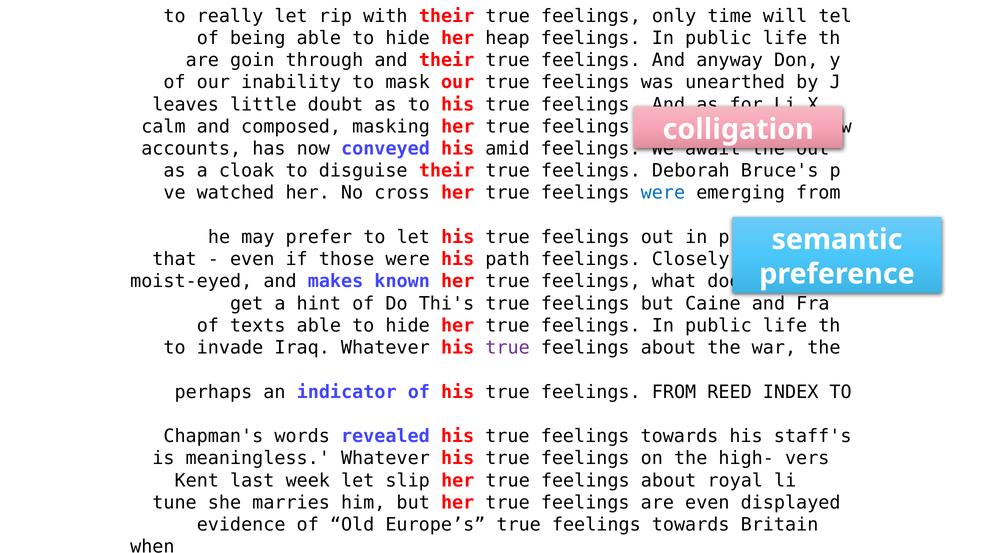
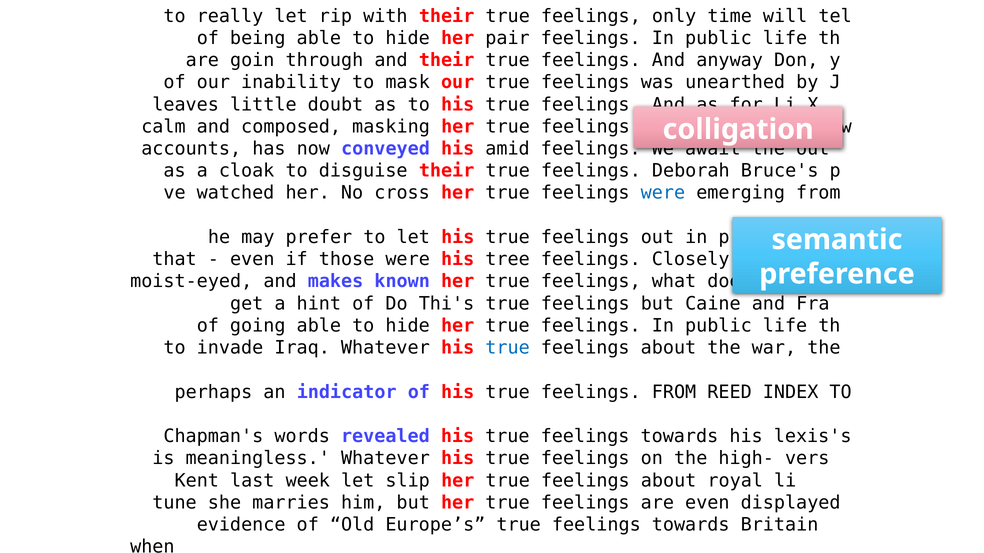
heap: heap -> pair (508, 38)
path: path -> tree (508, 260)
texts: texts -> going (258, 326)
true colour: purple -> blue (508, 348)
staff's: staff's -> lexis's (813, 437)
